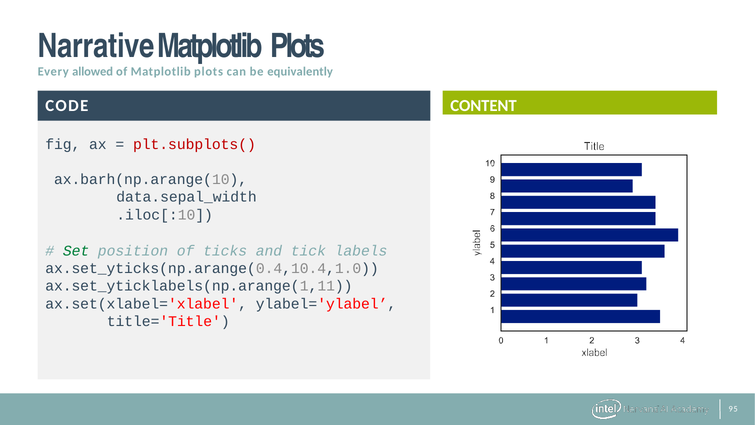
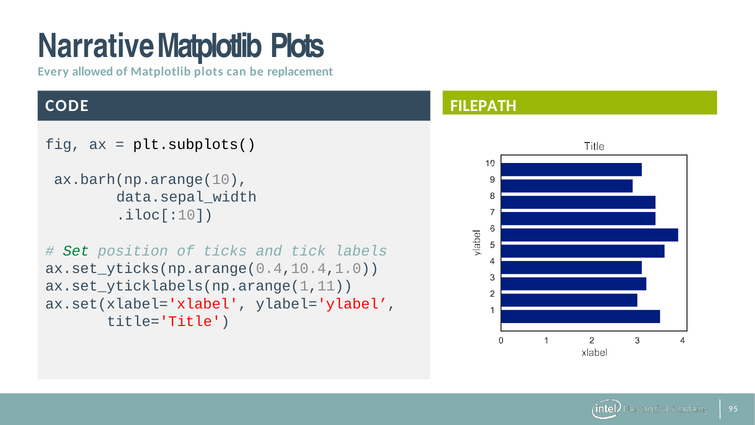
equivalently: equivalently -> replacement (300, 72)
CONTENT: CONTENT -> FILEPATH (483, 106)
plt.subplots( colour: red -> black (194, 144)
